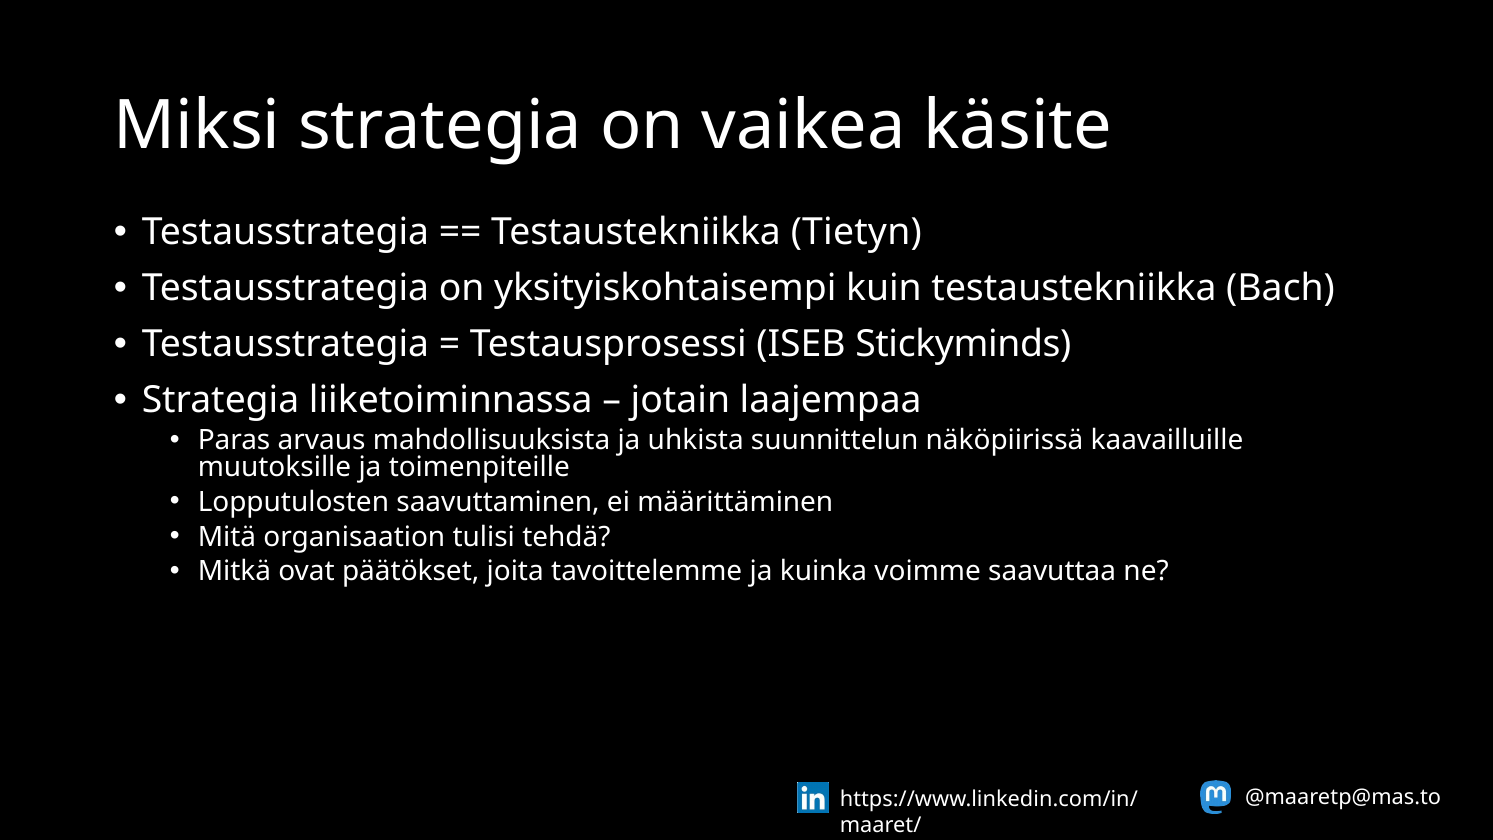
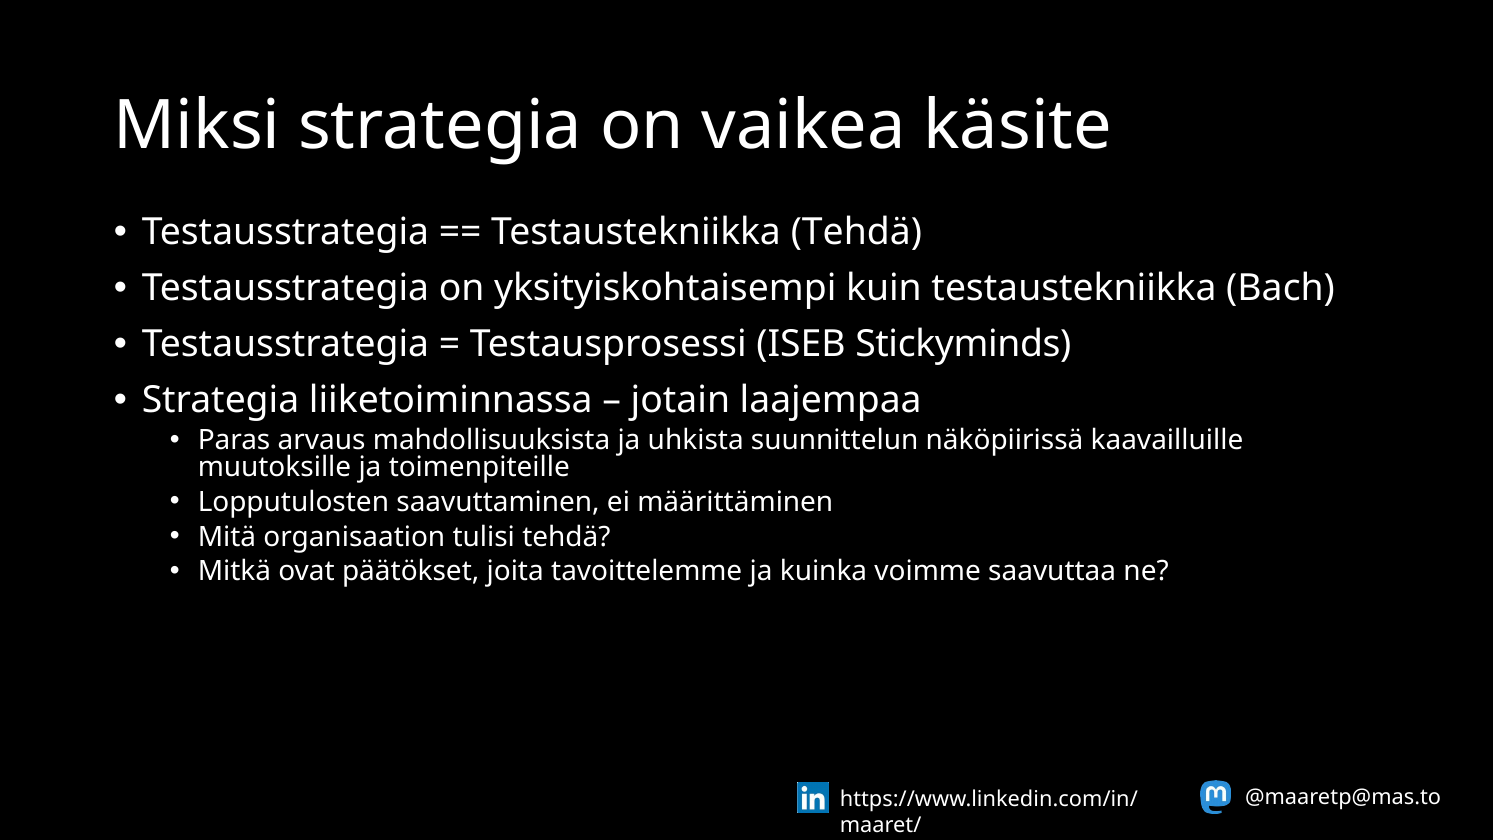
Testaustekniikka Tietyn: Tietyn -> Tehdä (856, 233)
